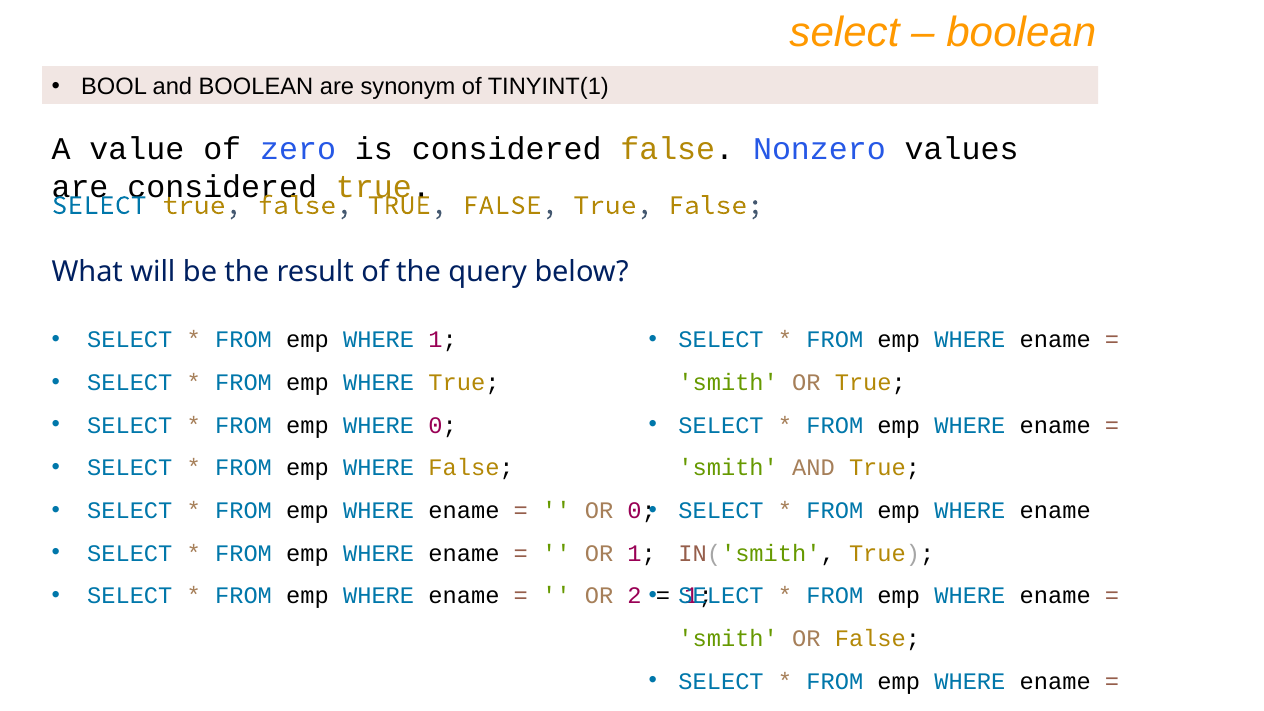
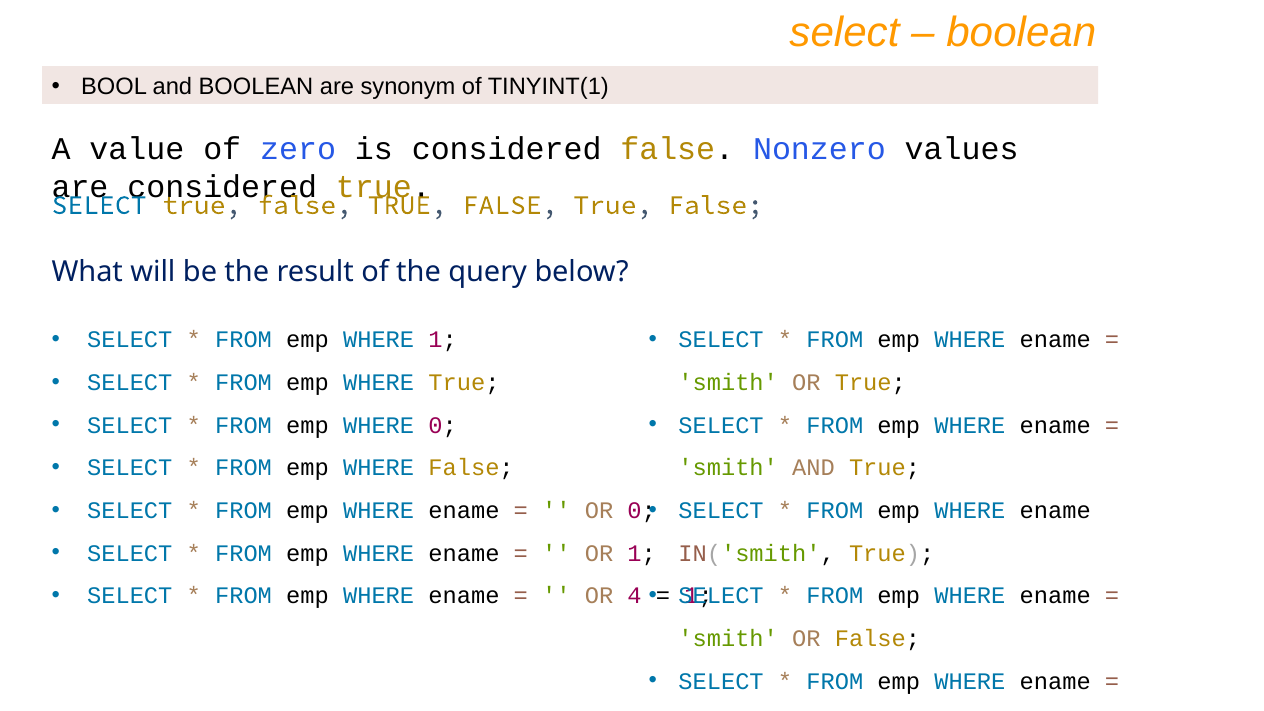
2: 2 -> 4 (635, 596)
